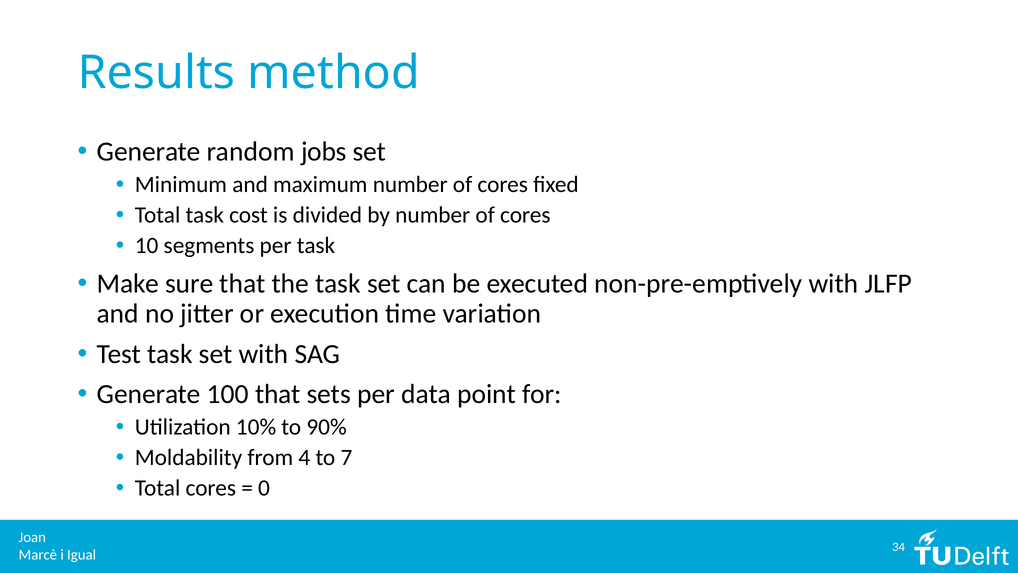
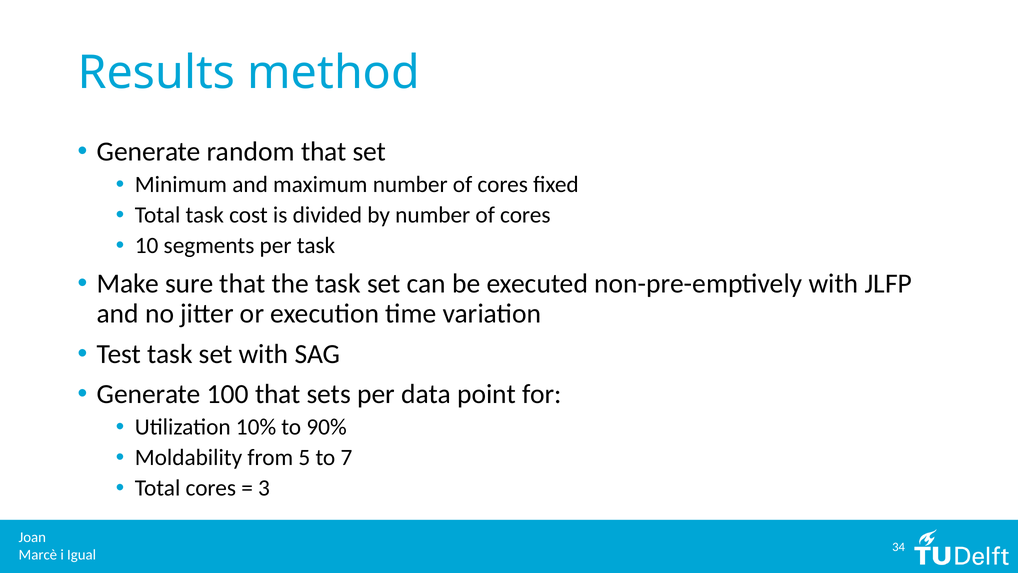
random jobs: jobs -> that (324, 152)
4: 4 -> 5 (304, 457)
0: 0 -> 3 (264, 488)
